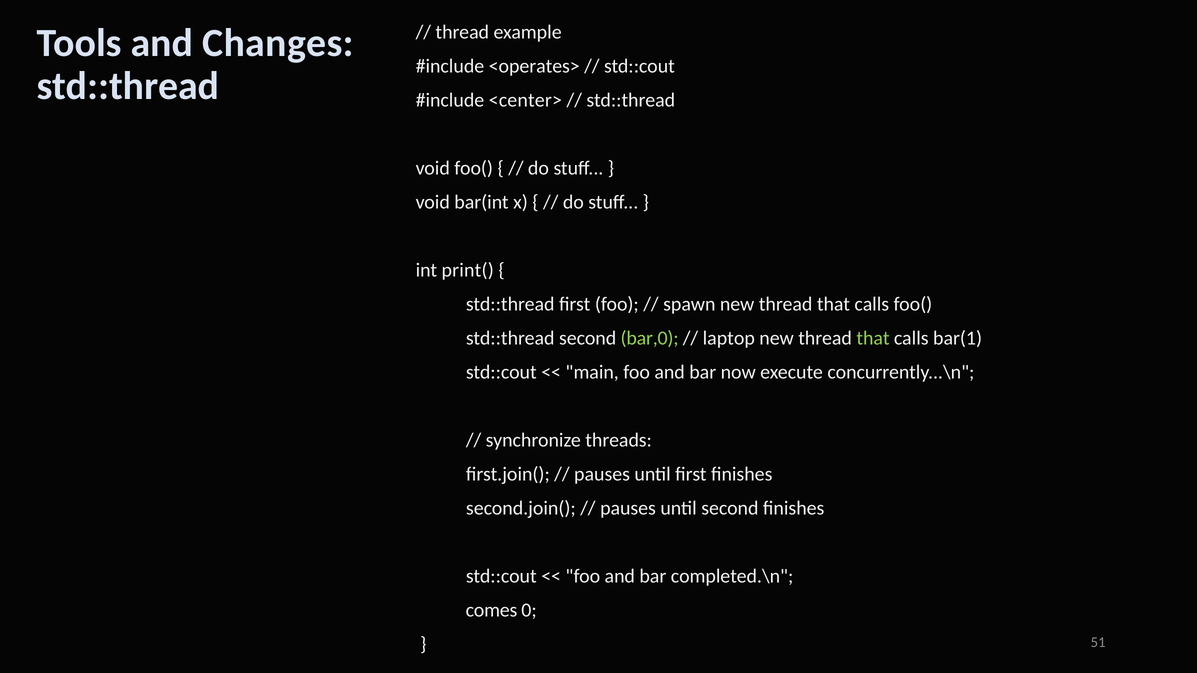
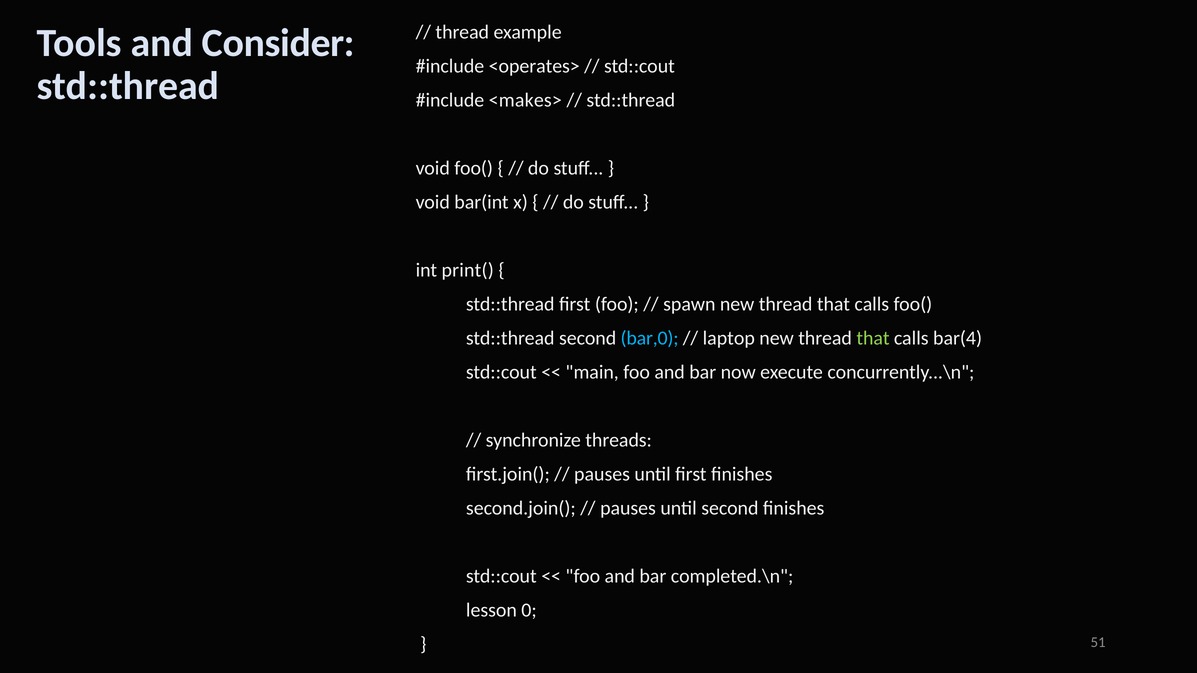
Changes: Changes -> Consider (278, 43)
<center>: <center> -> <makes> (525, 100)
bar,0 colour: light green -> light blue (650, 338)
bar(1: bar(1 -> bar(4 (958, 338)
comes: comes -> lesson (491, 610)
